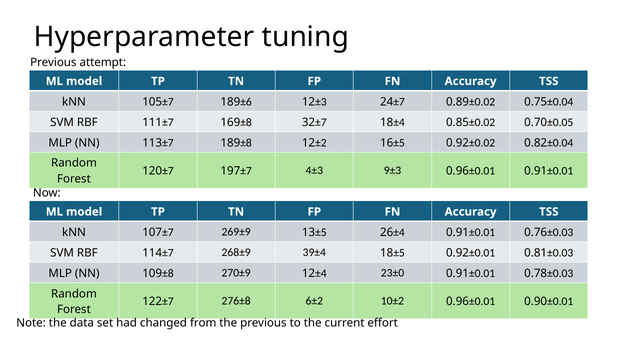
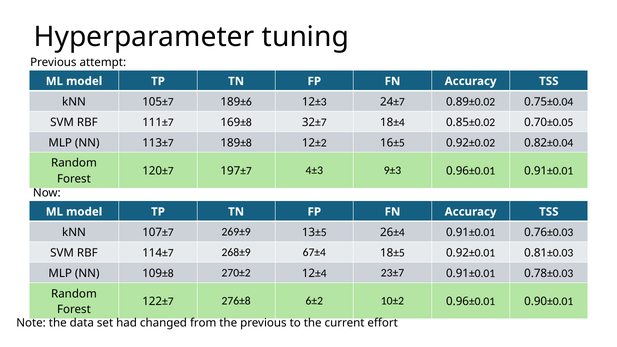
39±4: 39±4 -> 67±4 (314, 252)
270±9: 270±9 -> 270±2 (236, 273)
23±0: 23±0 -> 23±7 (392, 273)
